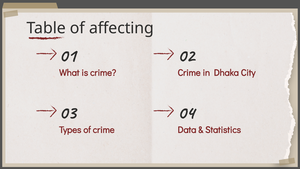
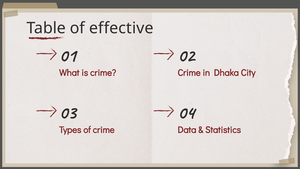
affecting: affecting -> effective (121, 28)
